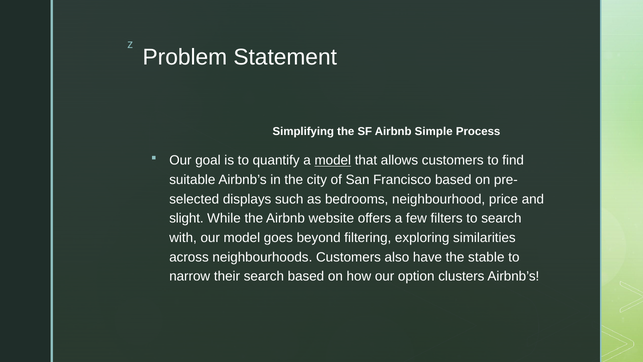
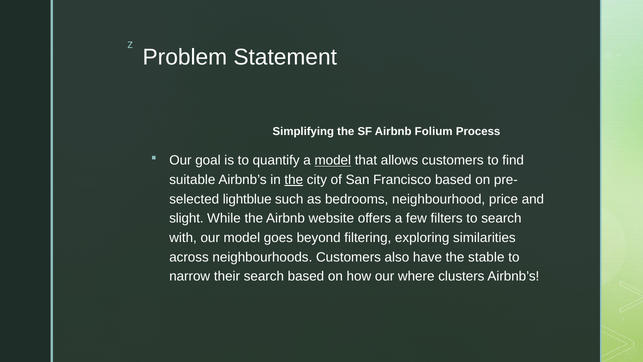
Simple: Simple -> Folium (434, 131)
the underline: none -> present (294, 180)
displays: displays -> lightblue (247, 199)
option: option -> where (416, 276)
